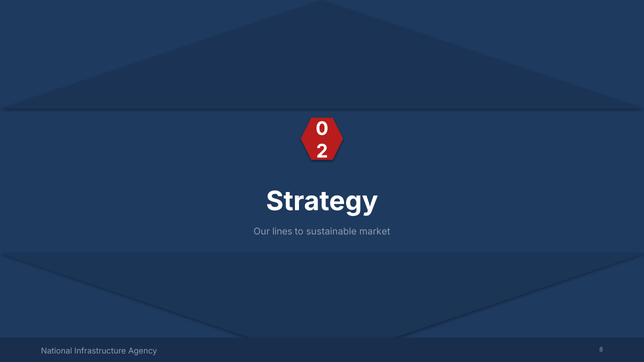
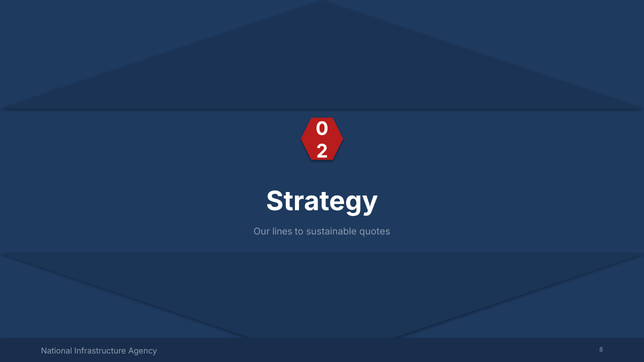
market: market -> quotes (375, 232)
